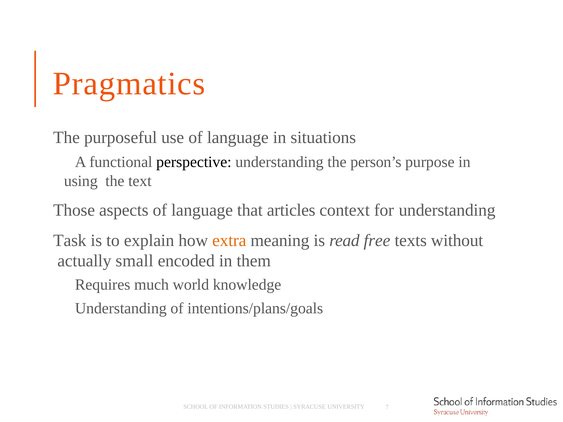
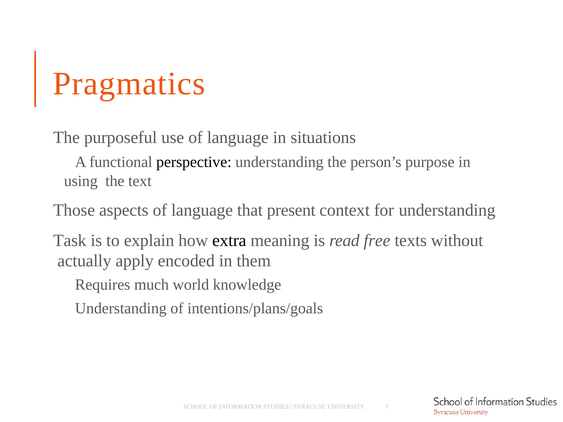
articles: articles -> present (291, 210)
extra colour: orange -> black (229, 241)
small: small -> apply (135, 261)
